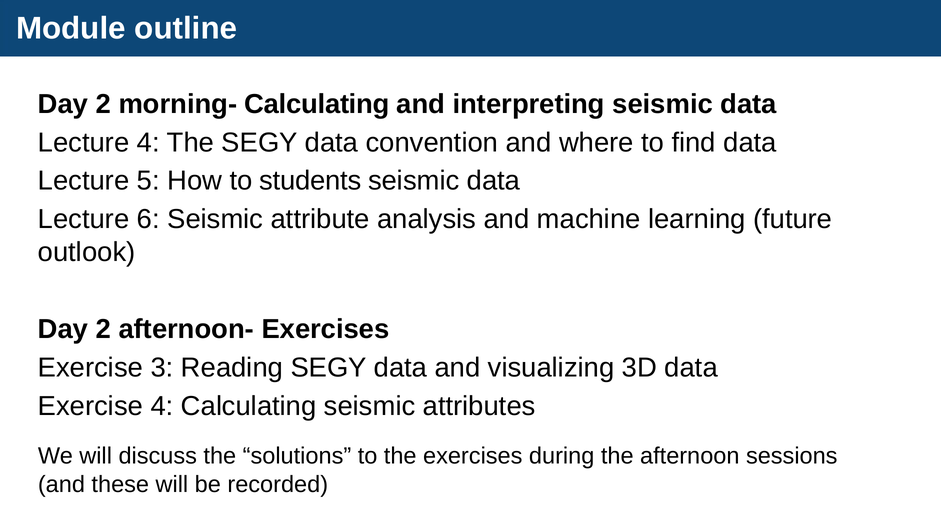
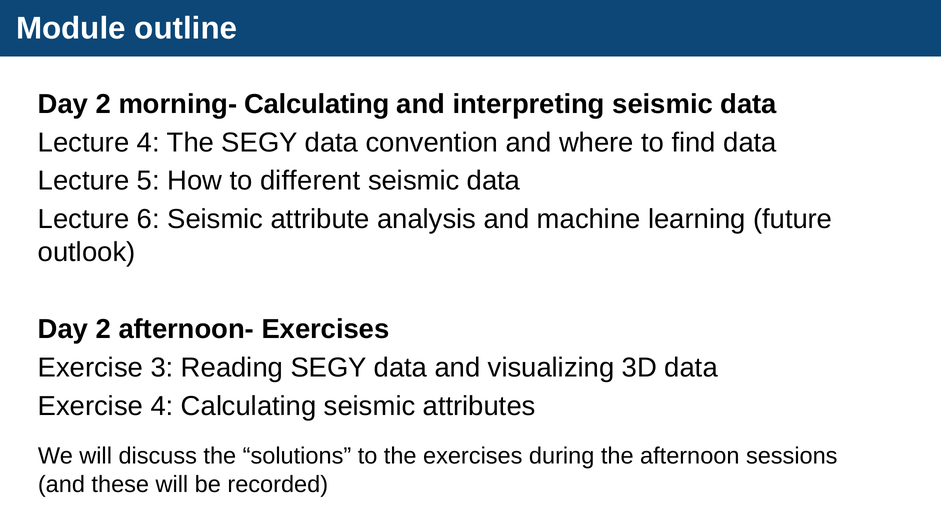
students: students -> different (310, 181)
